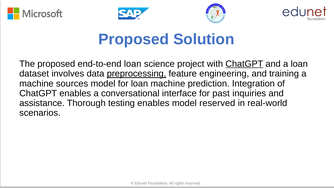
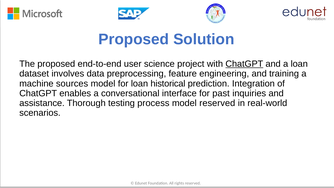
end-to-end loan: loan -> user (133, 64)
preprocessing underline: present -> none (136, 74)
loan machine: machine -> historical (168, 83)
testing enables: enables -> process (153, 103)
